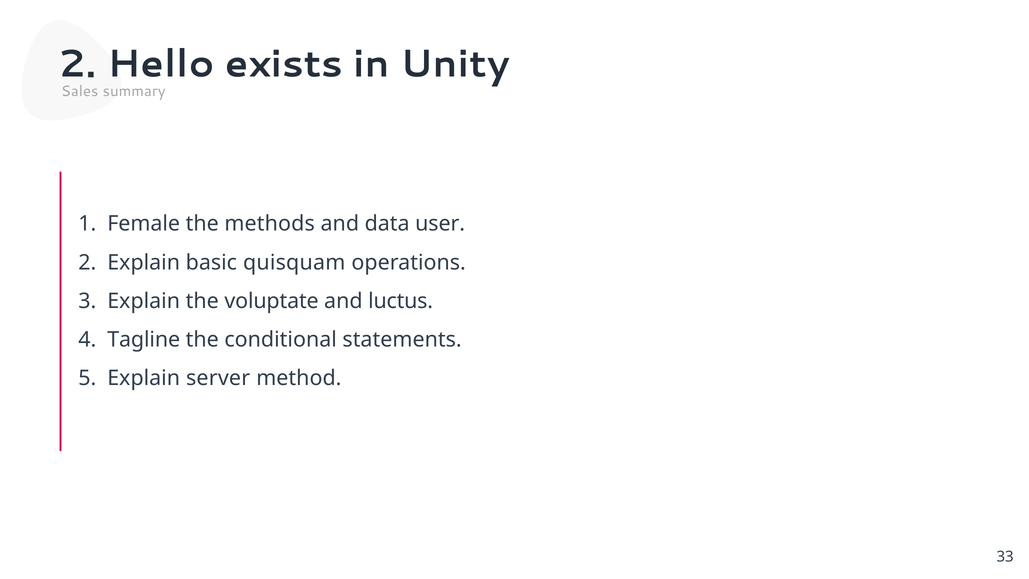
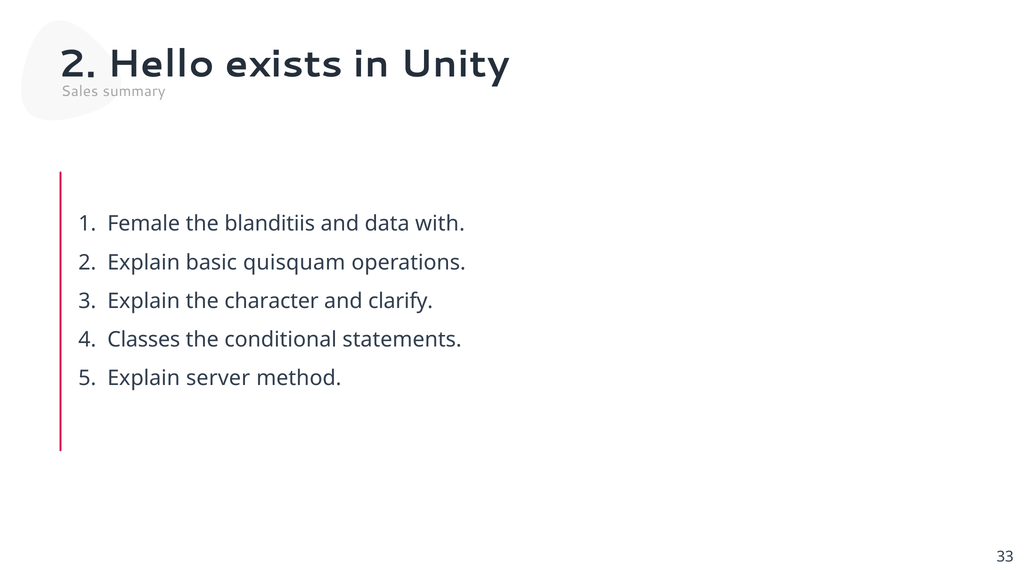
methods: methods -> blanditiis (270, 224)
user: user -> with (440, 224)
voluptate: voluptate -> character (272, 301)
luctus: luctus -> clarify (401, 301)
Tagline: Tagline -> Classes (144, 340)
